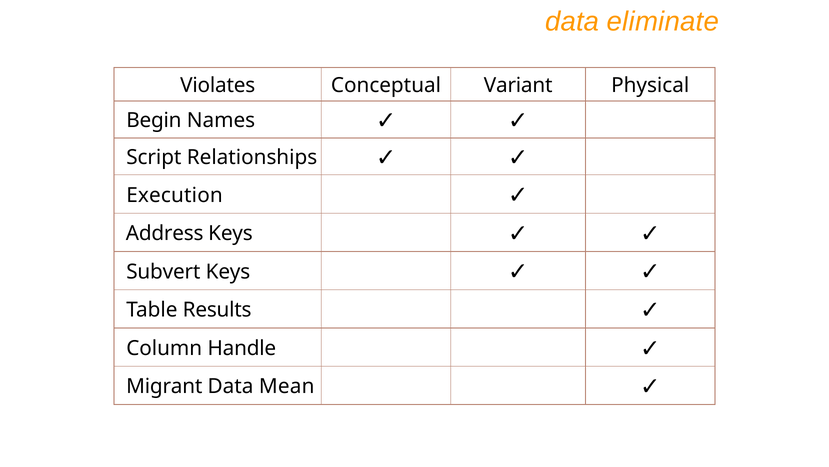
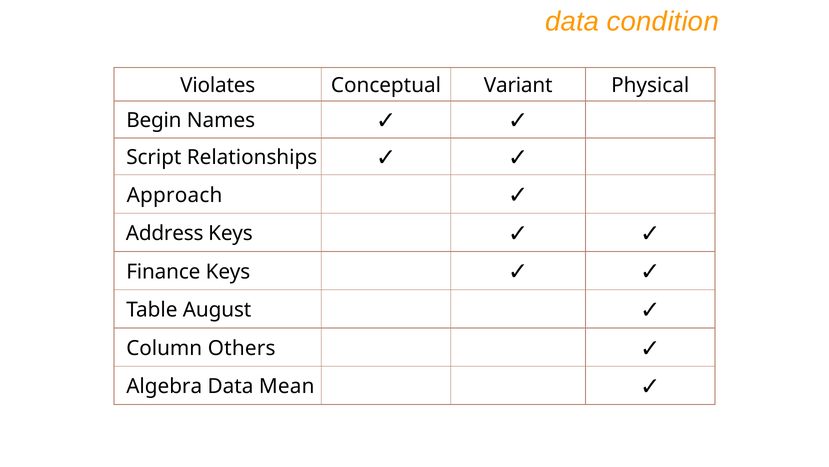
eliminate: eliminate -> condition (663, 22)
Execution: Execution -> Approach (175, 195)
Subvert: Subvert -> Finance (163, 271)
Results: Results -> August (217, 310)
Handle: Handle -> Others (242, 348)
Migrant: Migrant -> Algebra (164, 386)
